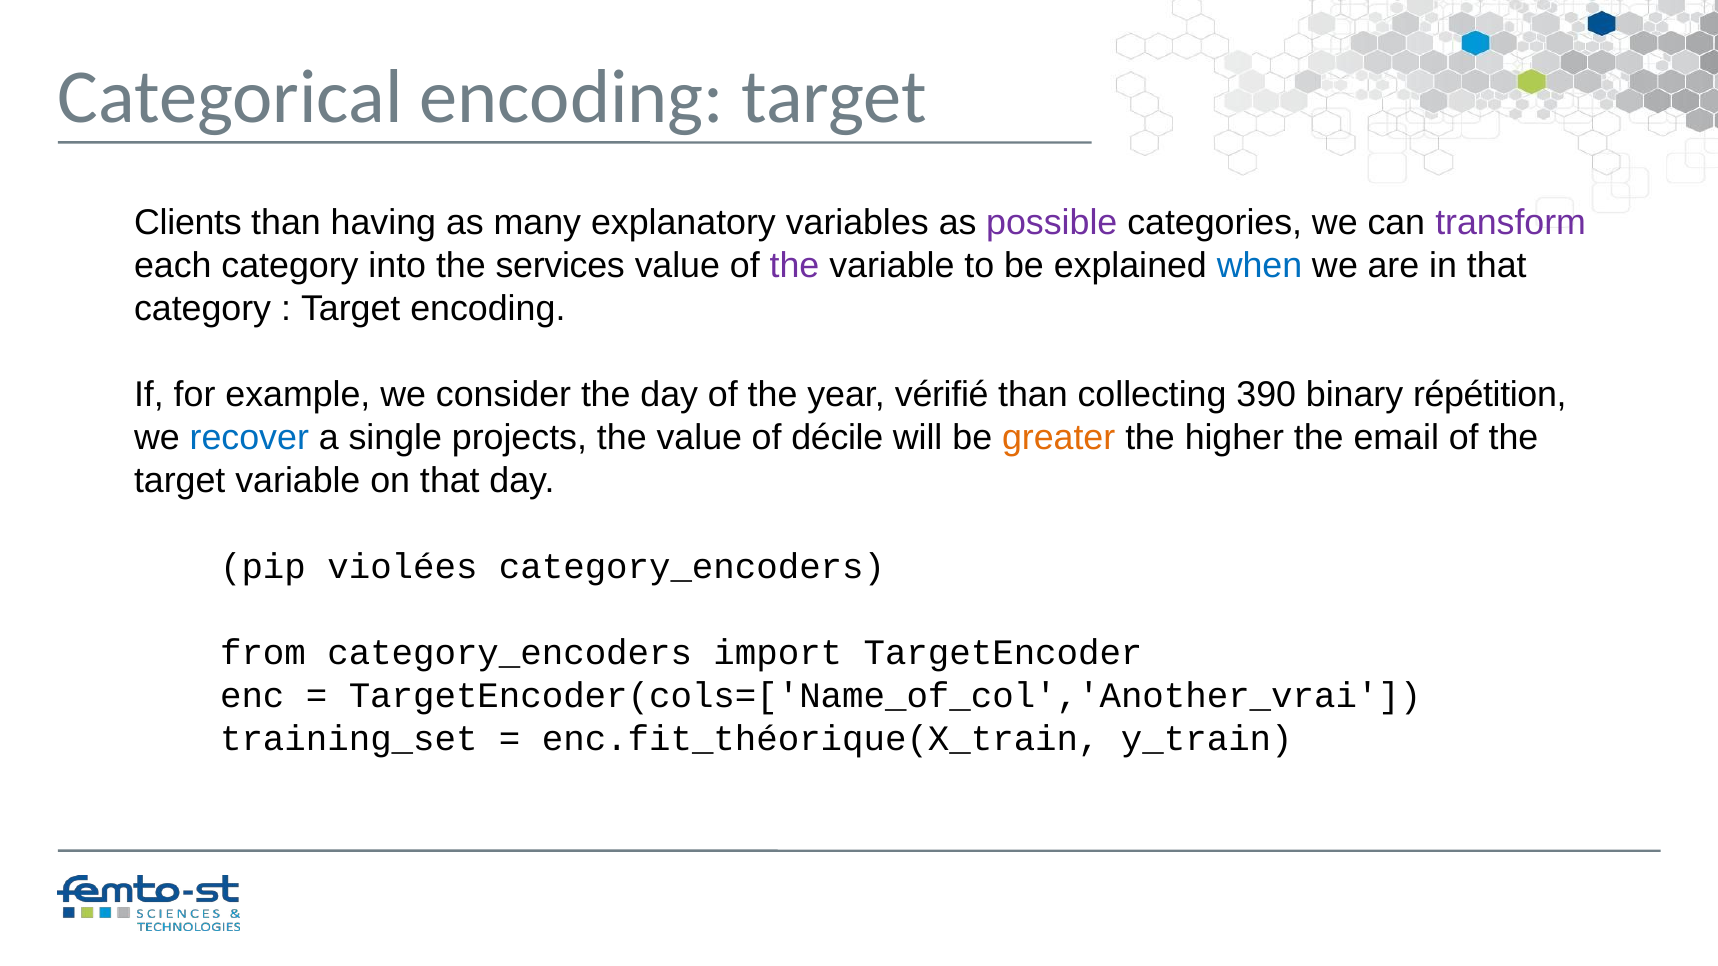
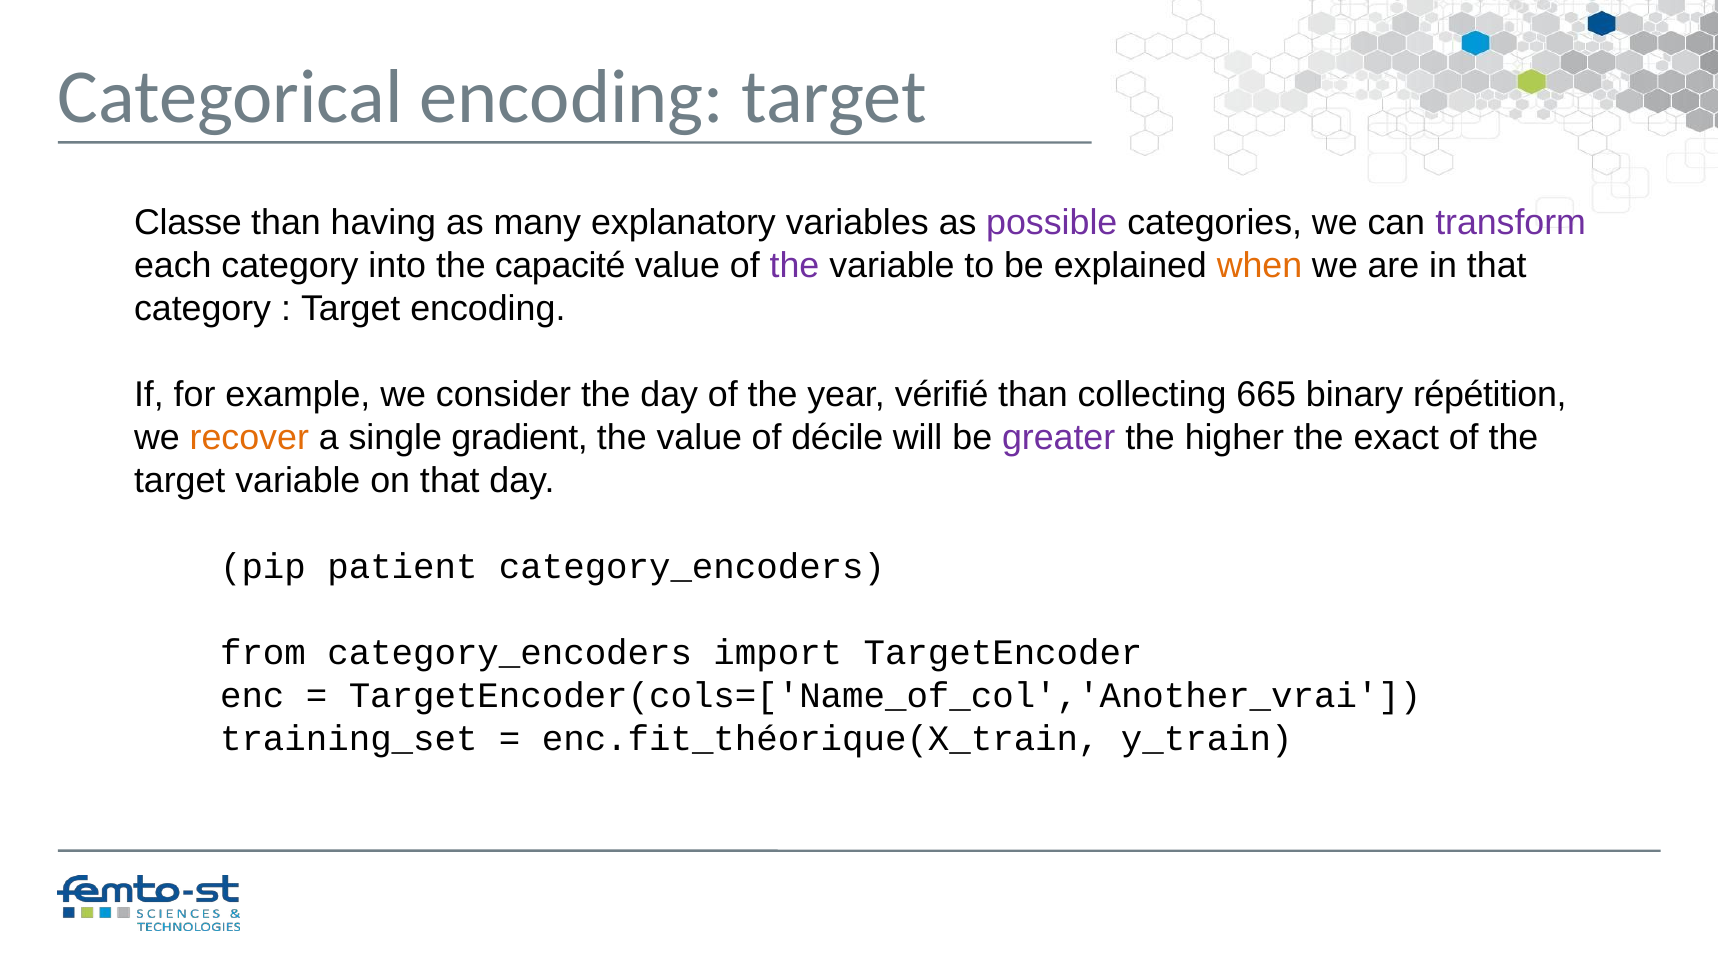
Clients: Clients -> Classe (188, 223)
services: services -> capacité (560, 266)
when colour: blue -> orange (1259, 266)
390: 390 -> 665 (1266, 395)
recover colour: blue -> orange (249, 438)
projects: projects -> gradient (520, 438)
greater colour: orange -> purple (1059, 438)
email: email -> exact (1396, 438)
violées: violées -> patient (402, 567)
